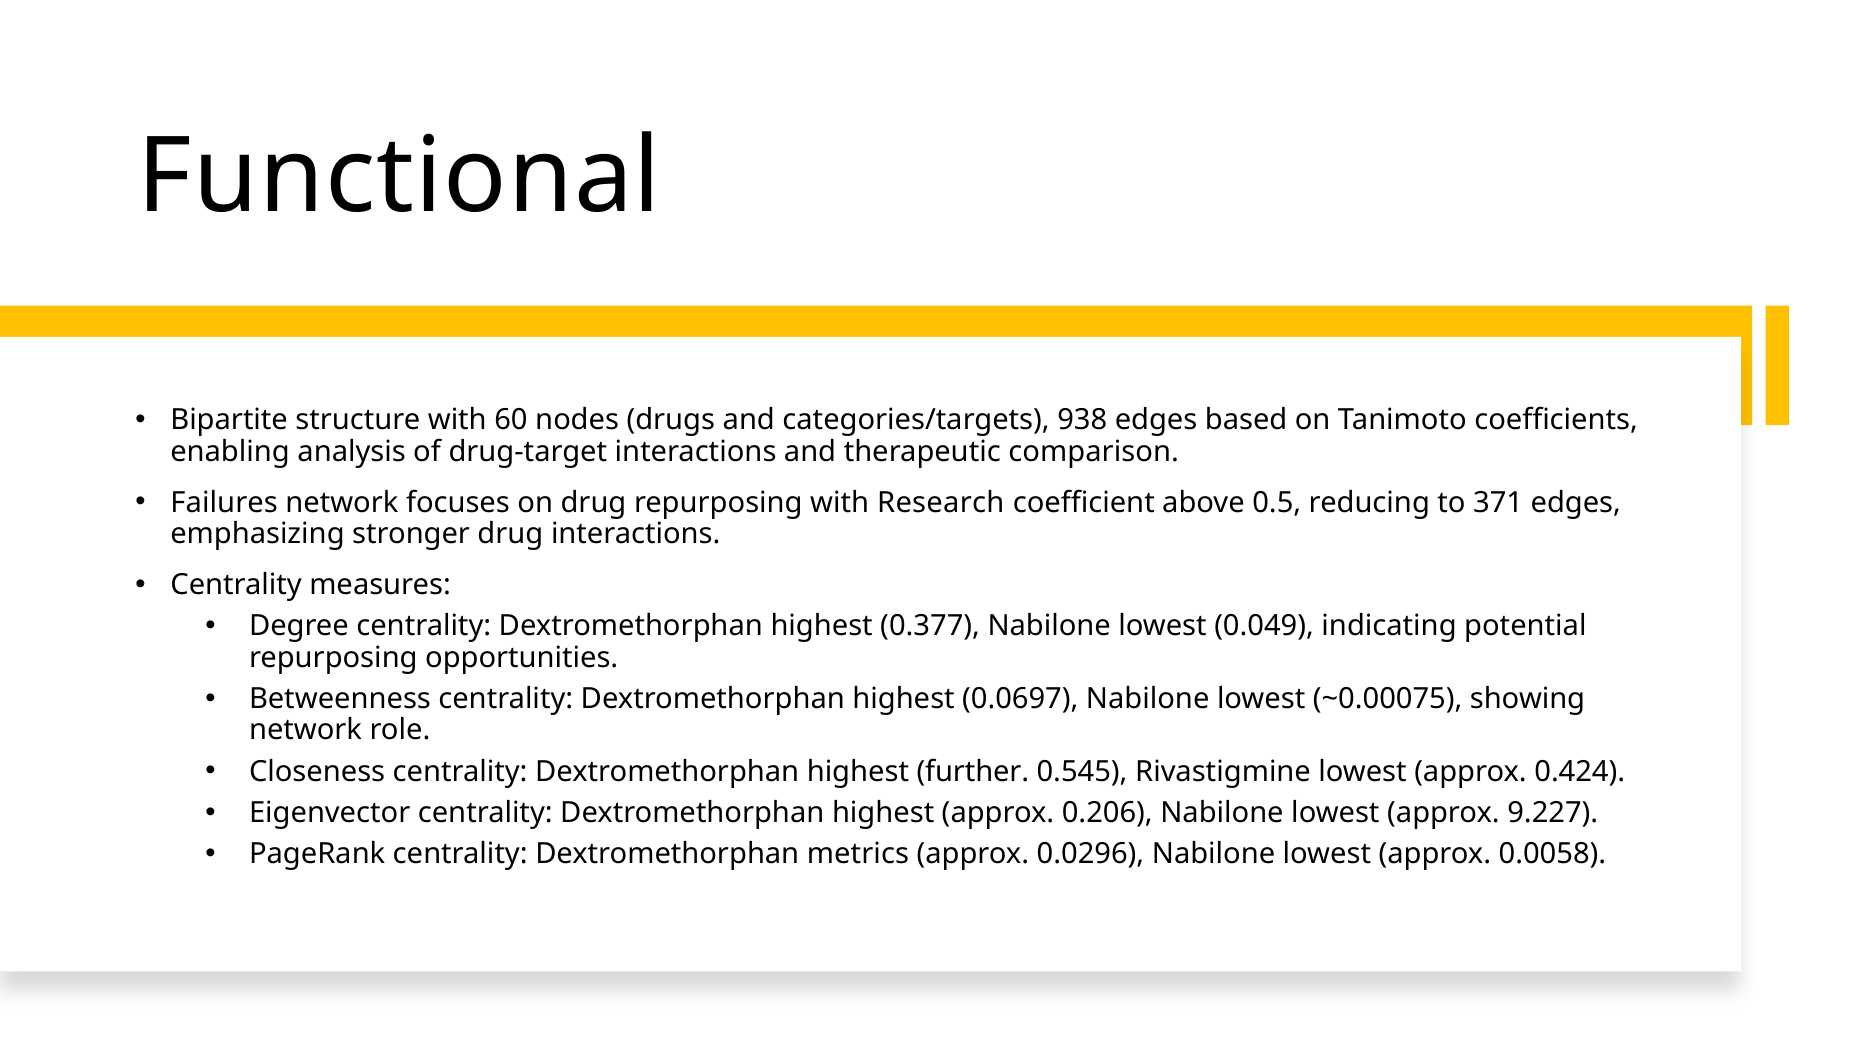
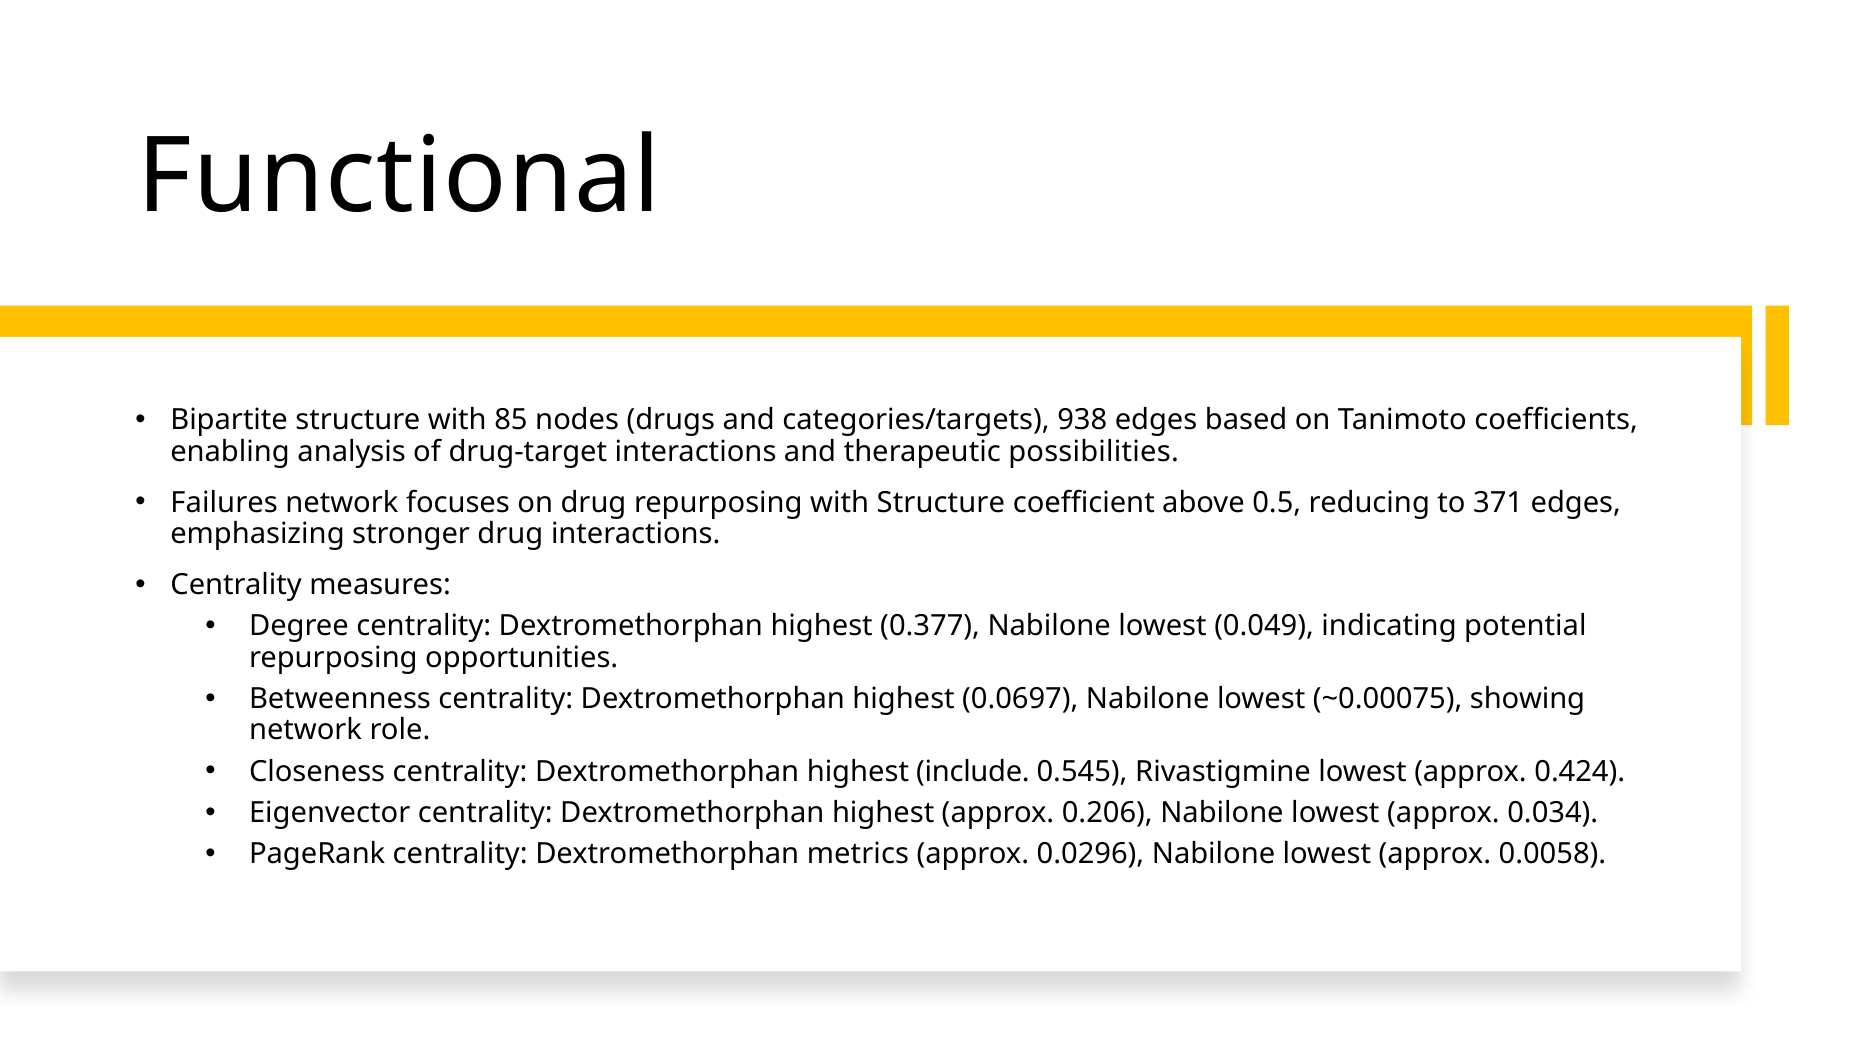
60: 60 -> 85 (511, 420)
comparison: comparison -> possibilities (1094, 452)
with Research: Research -> Structure (941, 503)
further: further -> include (973, 772)
9.227: 9.227 -> 0.034 (1553, 813)
